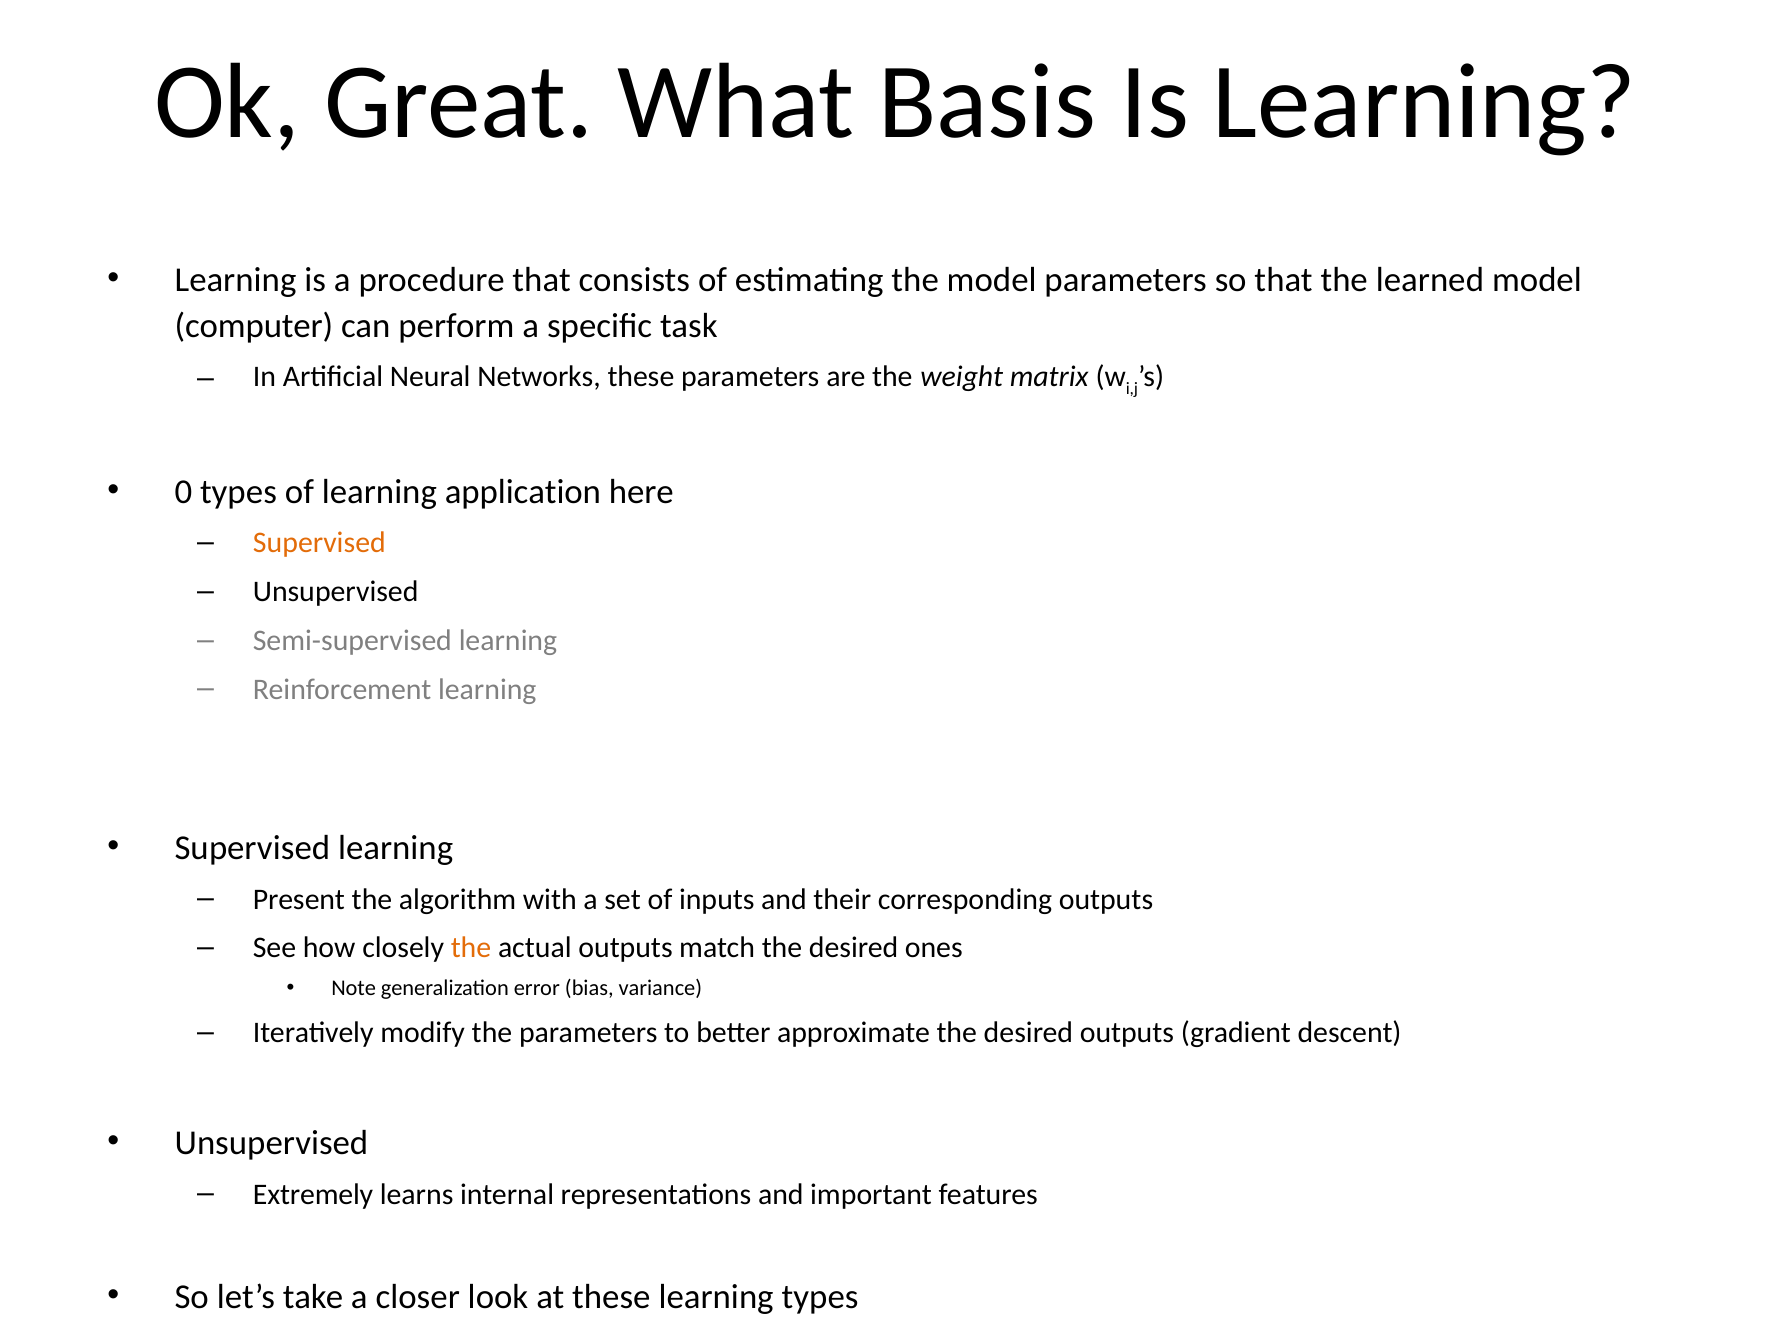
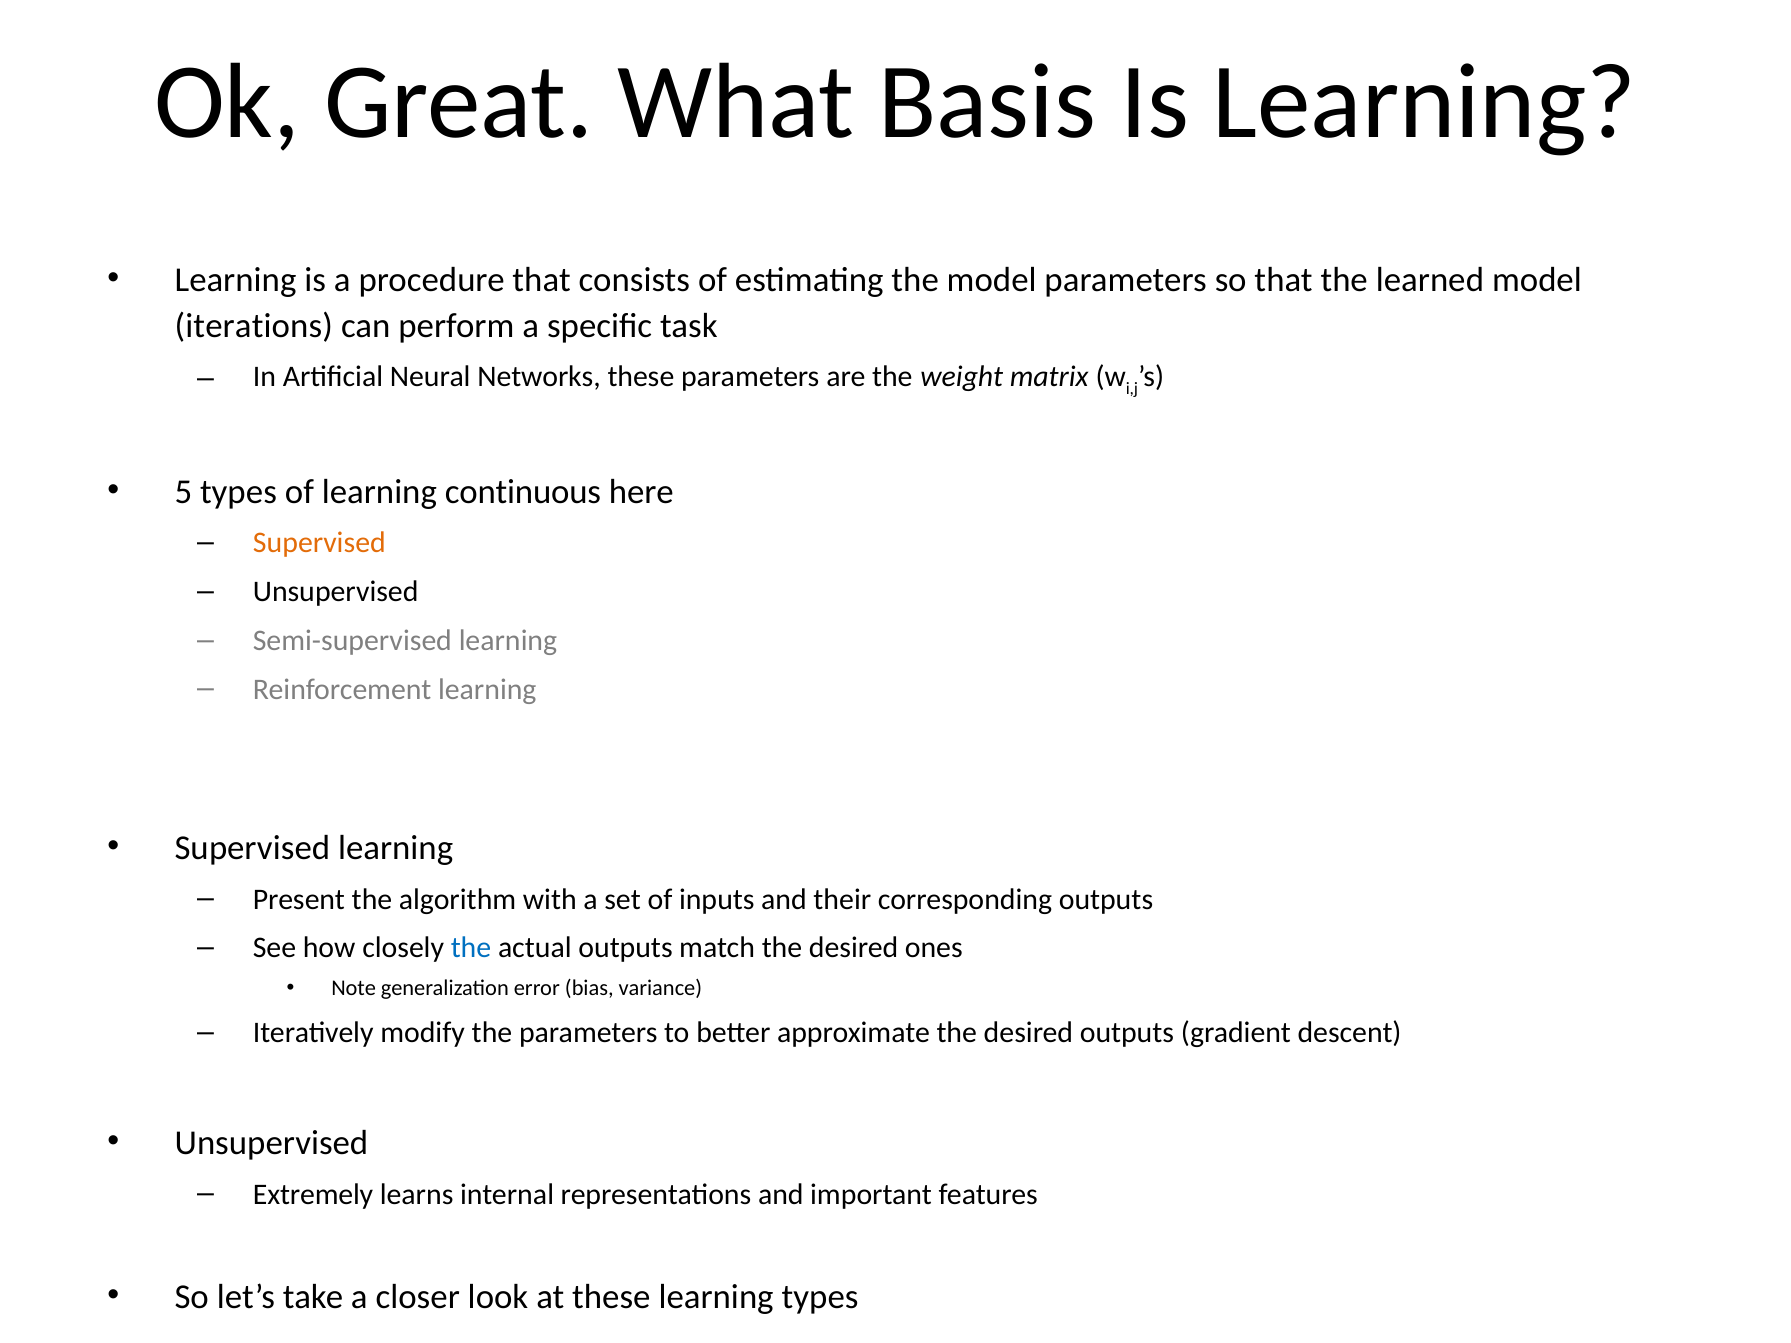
computer: computer -> iterations (254, 326)
0: 0 -> 5 (183, 492)
application: application -> continuous (523, 492)
the colour: orange -> blue (471, 948)
